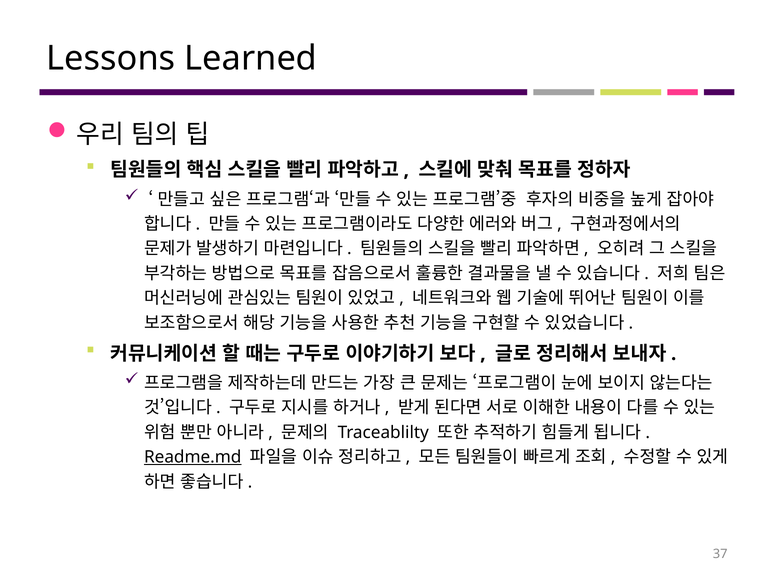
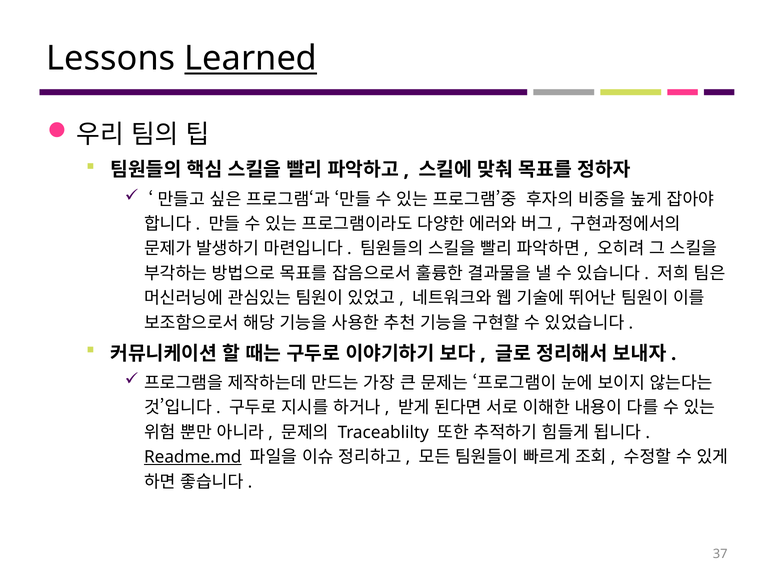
Learned underline: none -> present (251, 59)
